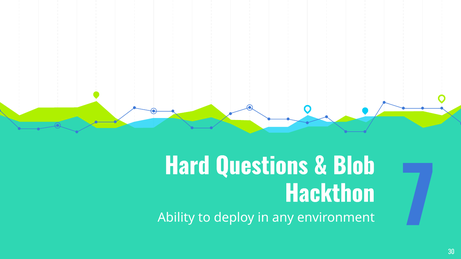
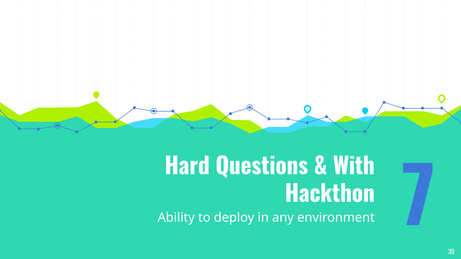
Blob: Blob -> With (354, 167)
